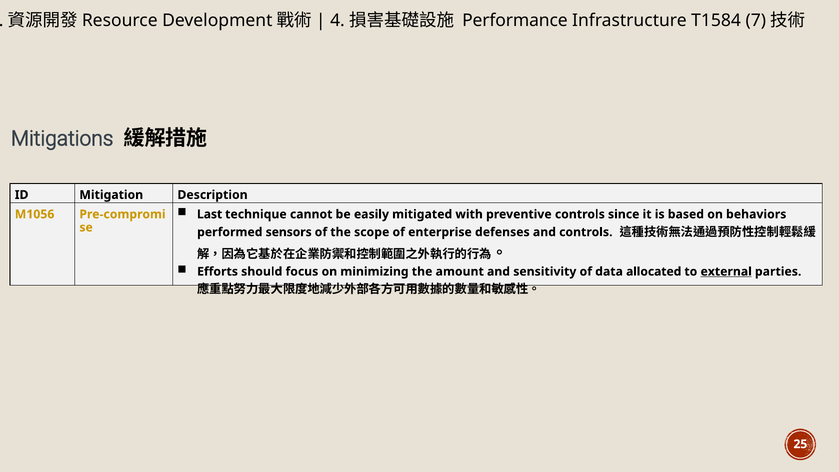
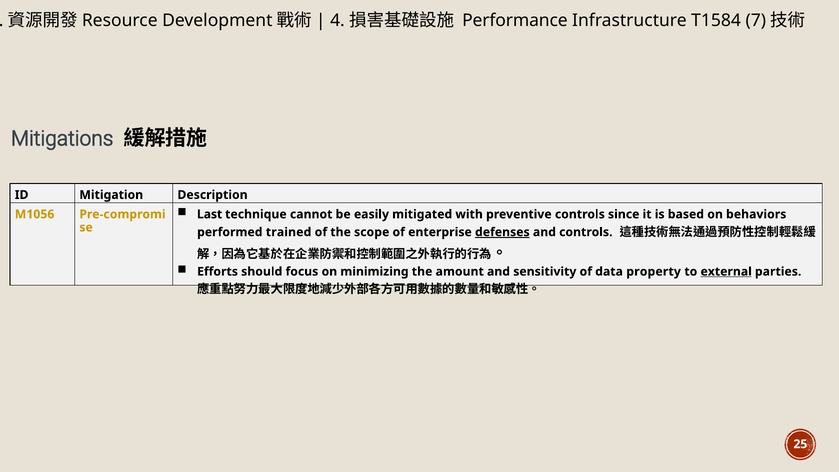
sensors: sensors -> trained (289, 232)
defenses underline: none -> present (502, 232)
allocated: allocated -> property (654, 272)
